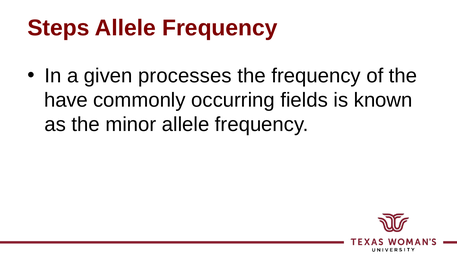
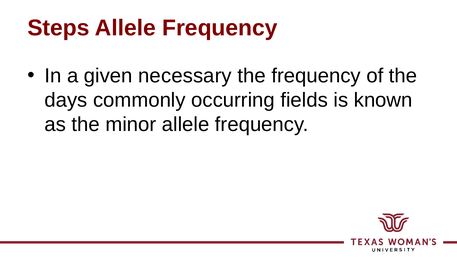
processes: processes -> necessary (185, 76)
have: have -> days (66, 100)
